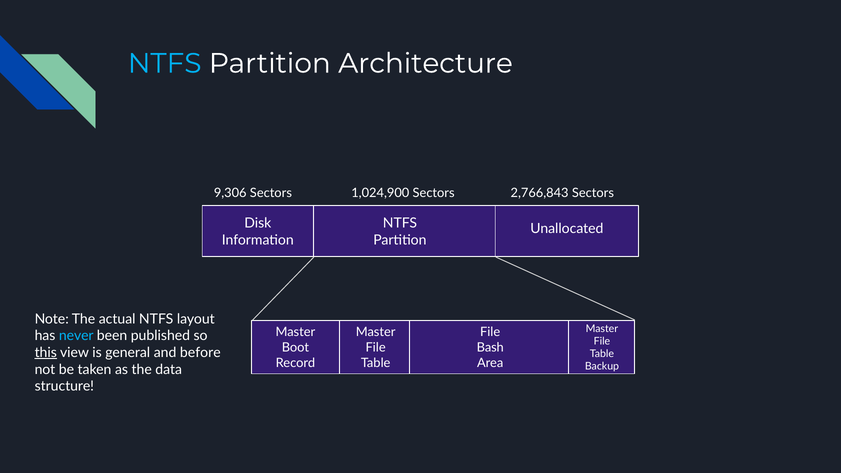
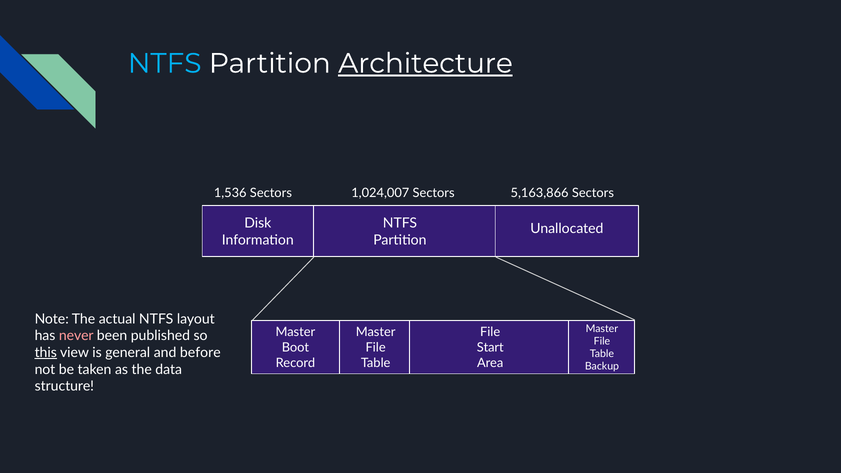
Architecture underline: none -> present (426, 63)
9,306: 9,306 -> 1,536 (230, 193)
1,024,900: 1,024,900 -> 1,024,007 (380, 193)
2,766,843: 2,766,843 -> 5,163,866 (540, 193)
never colour: light blue -> pink (76, 336)
Bash: Bash -> Start (490, 348)
